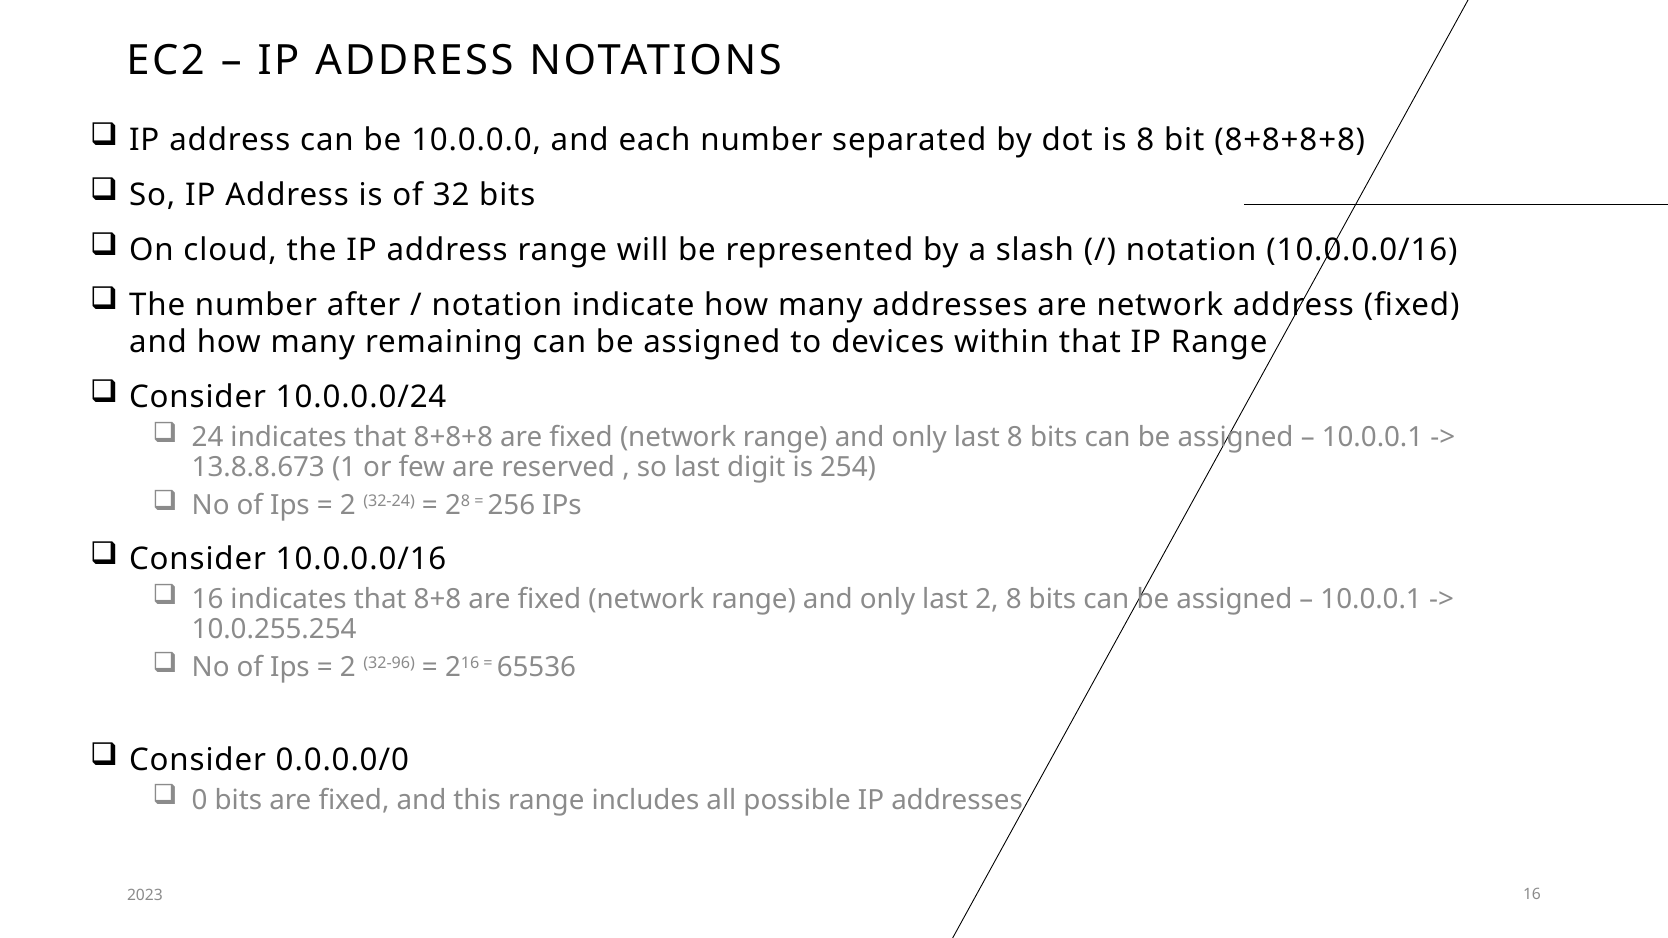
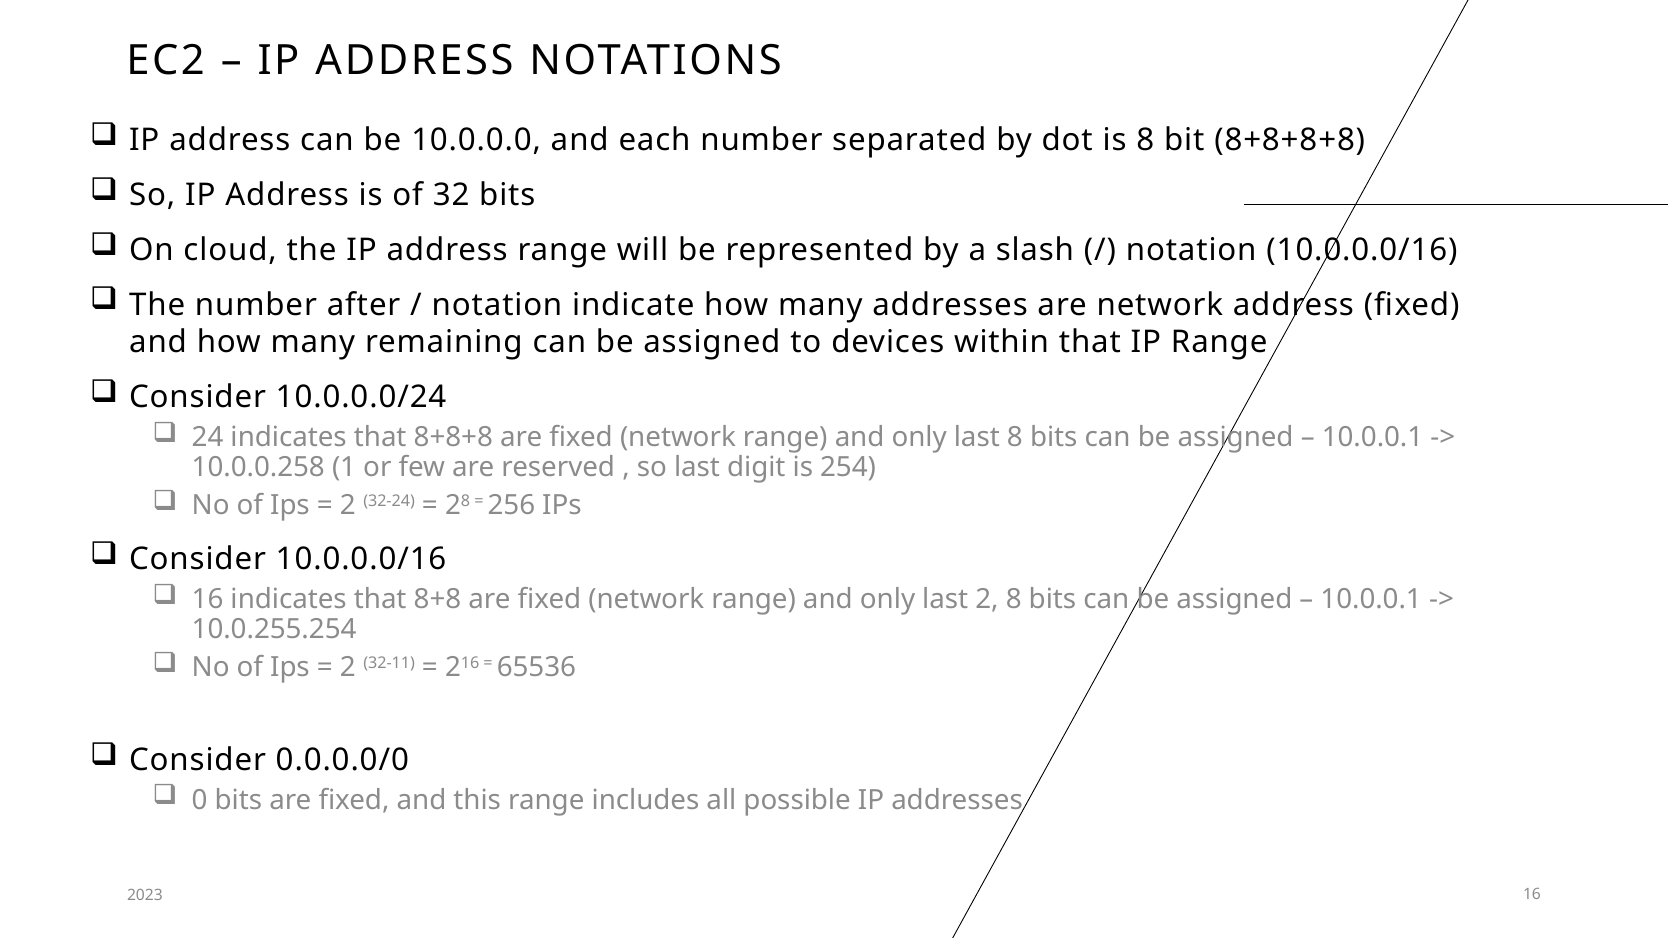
13.8.8.673: 13.8.8.673 -> 10.0.0.258 (258, 467)
32-96: 32-96 -> 32-11 (389, 664)
